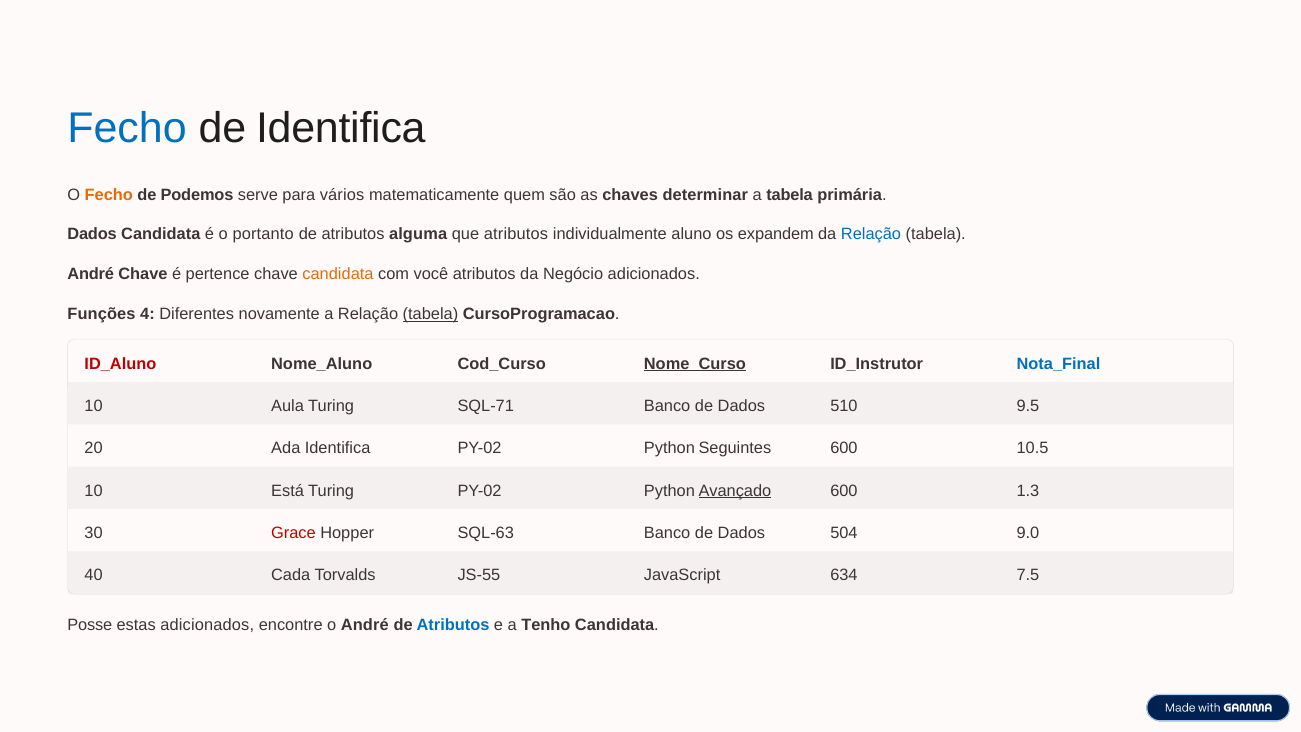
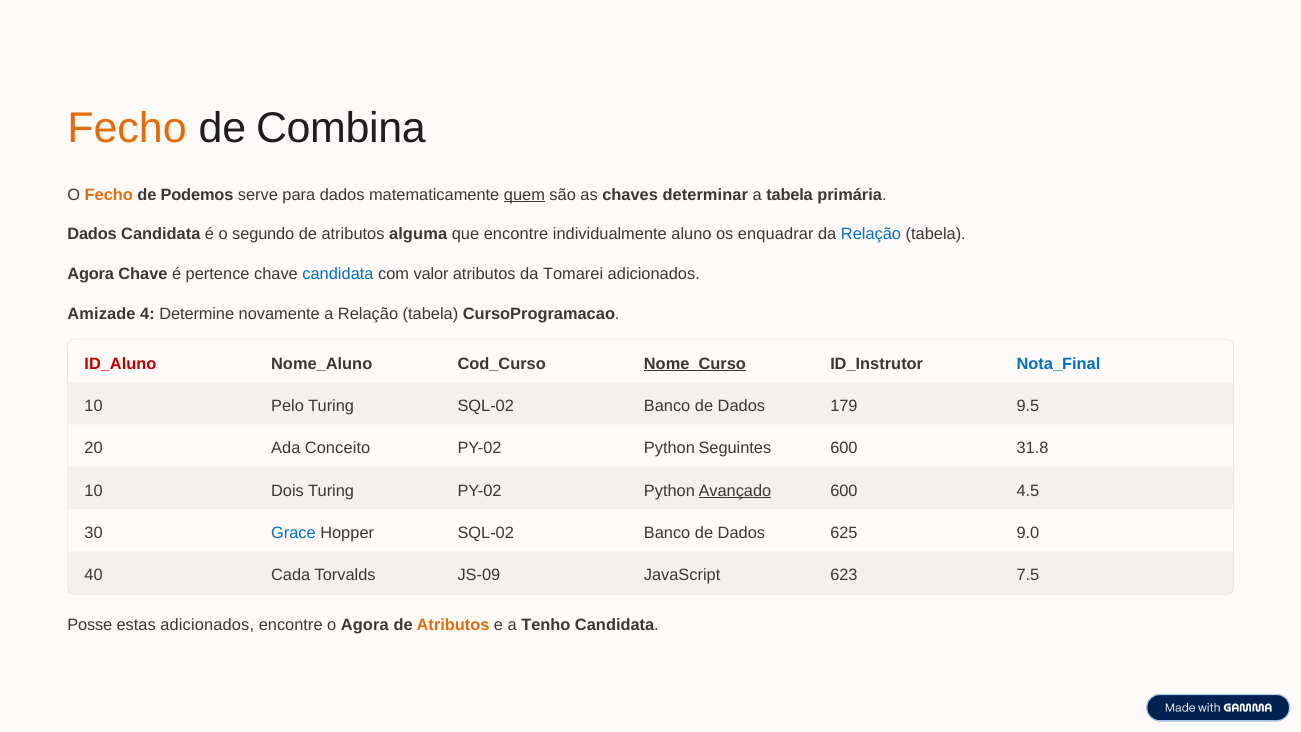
Fecho colour: blue -> orange (127, 129)
de Identifica: Identifica -> Combina (341, 129)
para vários: vários -> dados (342, 195)
quem underline: none -> present (524, 195)
portanto: portanto -> segundo (263, 234)
que atributos: atributos -> encontre (516, 234)
expandem: expandem -> enquadrar (776, 234)
André: André -> Agora (91, 274)
candidata colour: orange -> blue (338, 274)
você: você -> valor (431, 274)
Negócio: Negócio -> Tomarei (573, 274)
Funções: Funções -> Amizade (101, 314)
Diferentes: Diferentes -> Determine (197, 314)
tabela underline: present -> none (431, 314)
Aula: Aula -> Pelo (288, 406)
Turing SQL-71: SQL-71 -> SQL-02 (486, 406)
510: 510 -> 179 (844, 406)
Ada Identifica: Identifica -> Conceito (338, 448)
10.5: 10.5 -> 31.8 (1033, 448)
Está: Está -> Dois (288, 491)
1.3: 1.3 -> 4.5 (1028, 491)
Grace colour: red -> blue (293, 533)
Hopper SQL-63: SQL-63 -> SQL-02 (486, 533)
504: 504 -> 625 (844, 533)
JS-55: JS-55 -> JS-09 (479, 575)
634: 634 -> 623 (844, 575)
o André: André -> Agora (365, 625)
Atributos colour: blue -> orange (453, 625)
